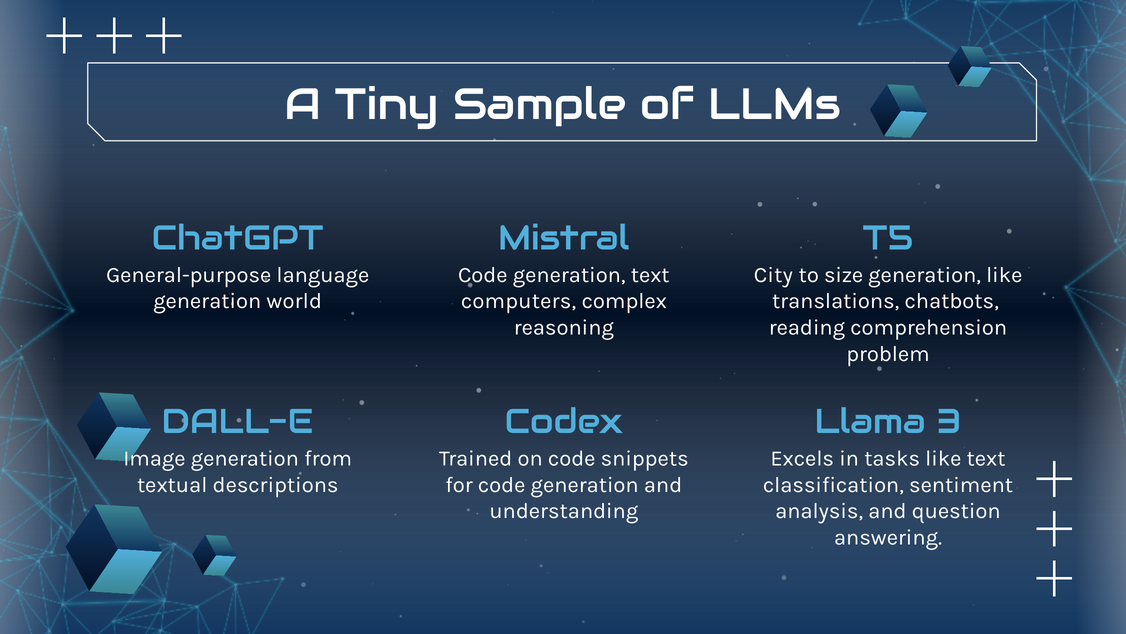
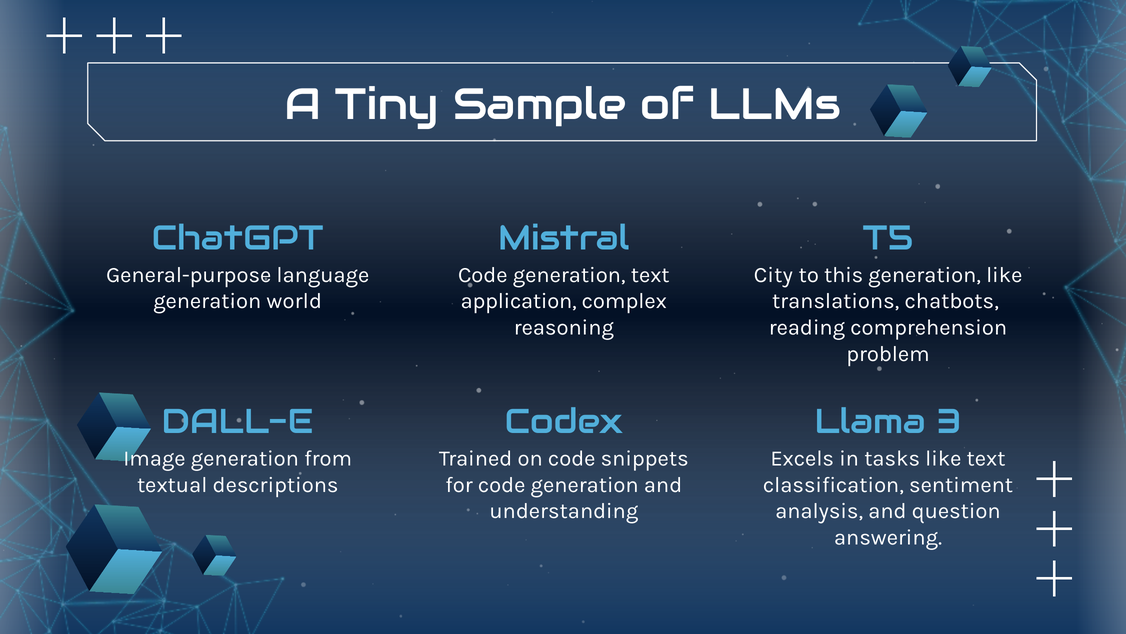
size: size -> this (844, 275)
computers: computers -> application (519, 301)
